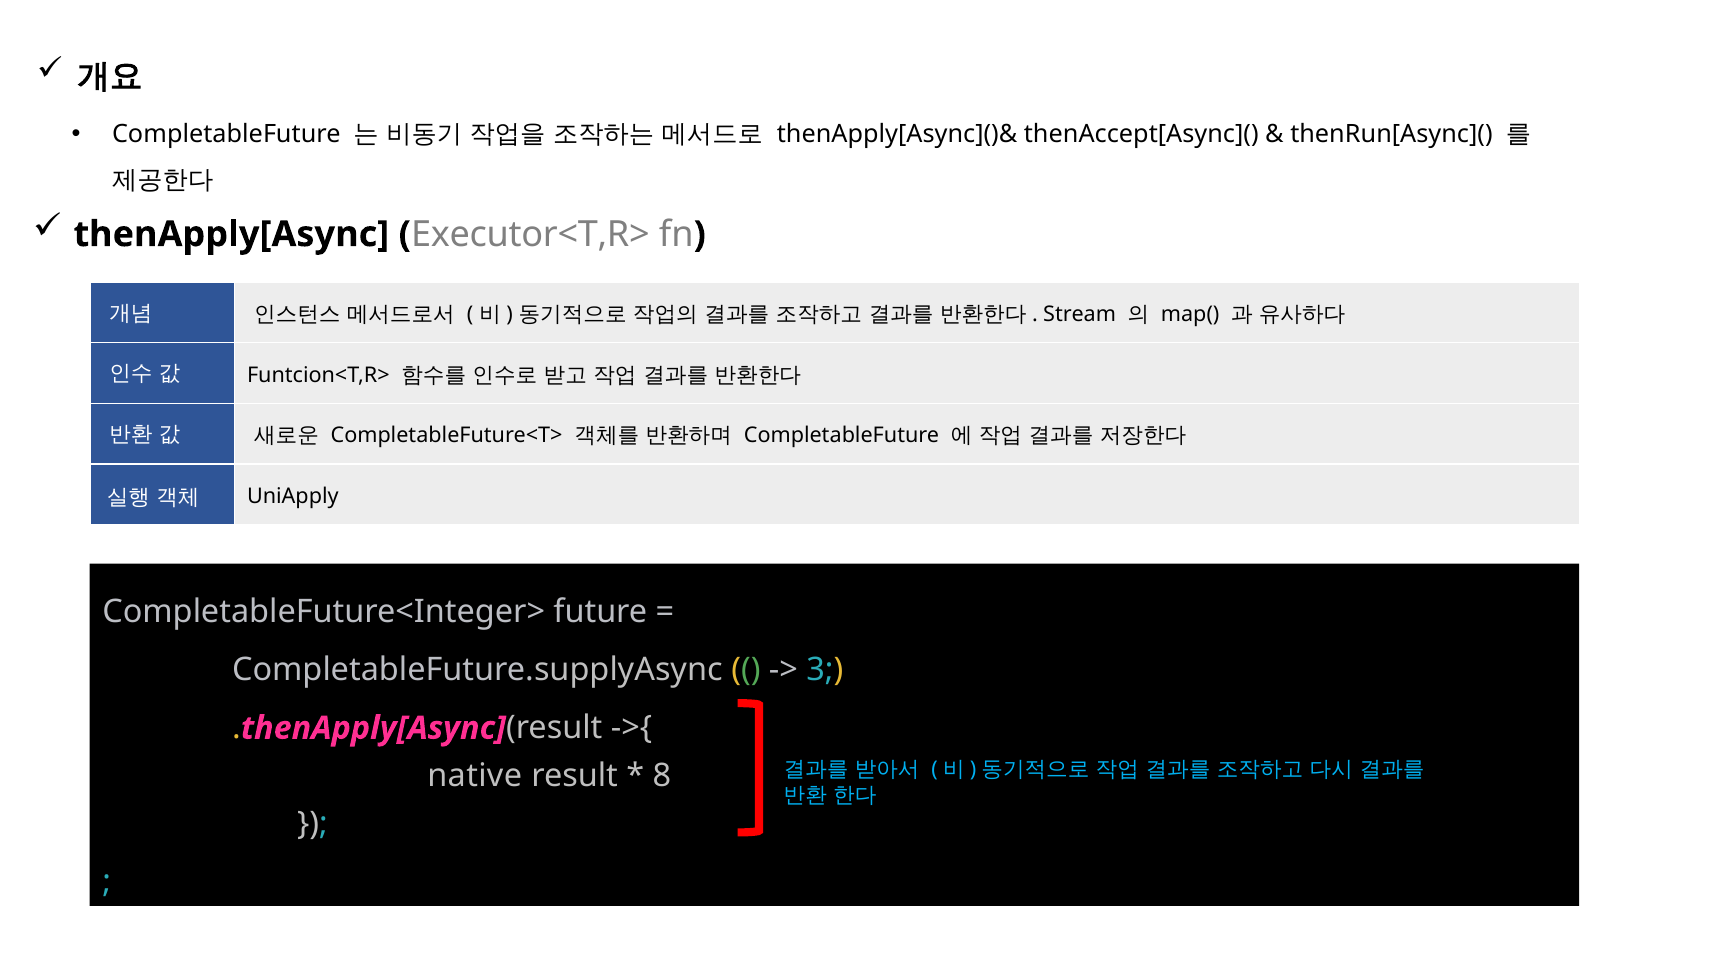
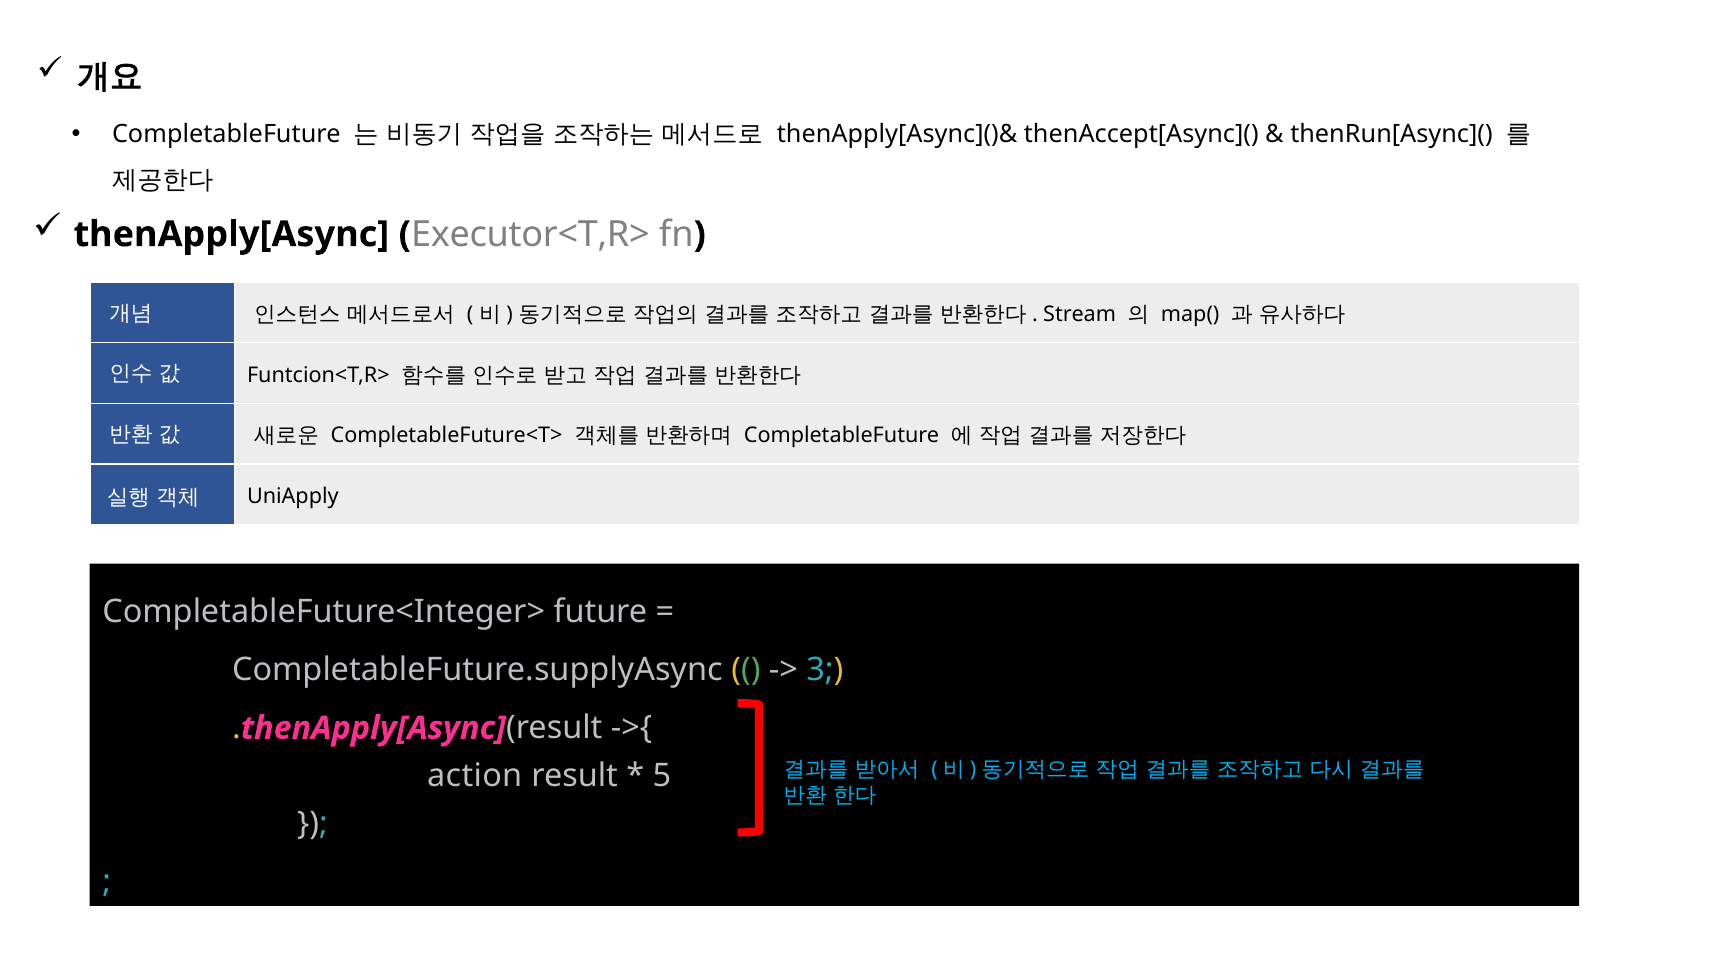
native: native -> action (475, 776)
8: 8 -> 5 (662, 776)
